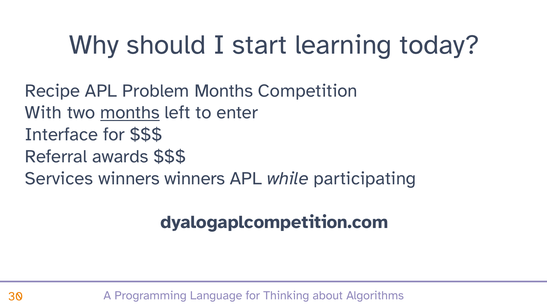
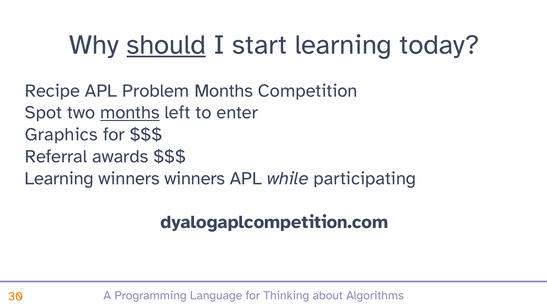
should underline: none -> present (166, 45)
With: With -> Spot (43, 113)
Interface: Interface -> Graphics (61, 134)
Services: Services -> Learning (59, 178)
